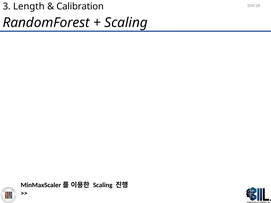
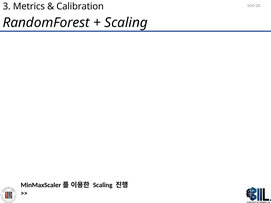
Length: Length -> Metrics (29, 6)
